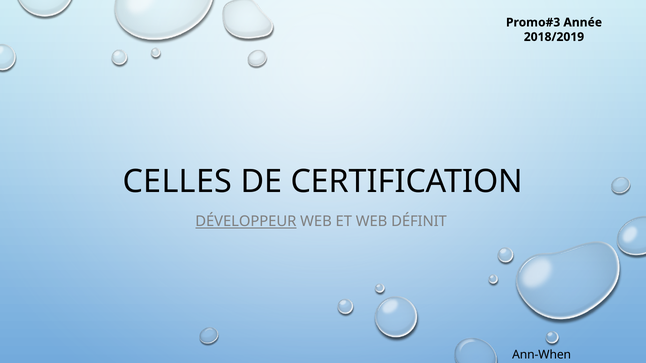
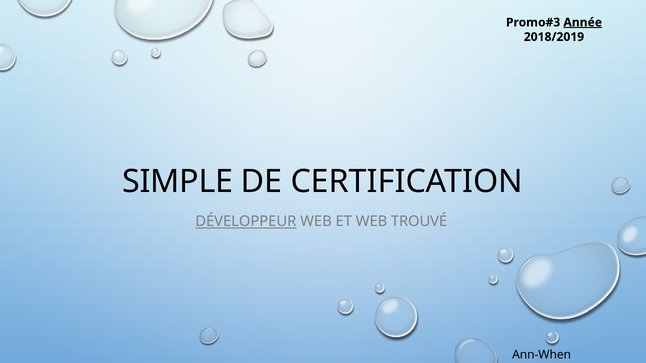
Année underline: none -> present (583, 22)
CELLES: CELLES -> SIMPLE (178, 182)
DÉFINIT: DÉFINIT -> TROUVÉ (419, 222)
